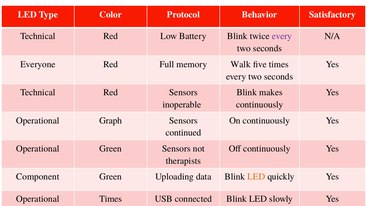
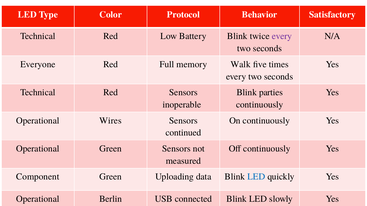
makes: makes -> parties (271, 93)
Graph: Graph -> Wires (111, 121)
therapists: therapists -> measured (183, 161)
LED colour: orange -> blue (256, 177)
Operational Times: Times -> Berlin (111, 199)
